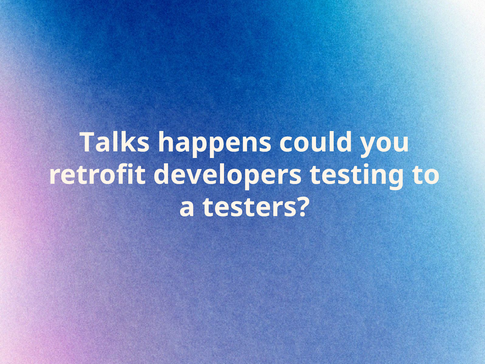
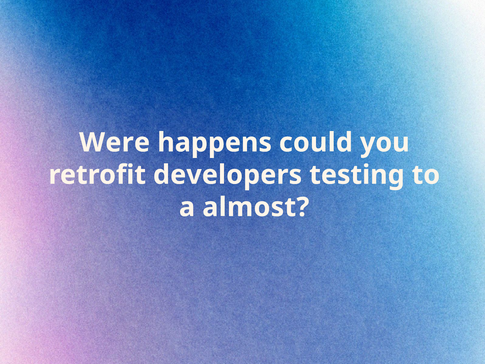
Talks: Talks -> Were (115, 142)
testers: testers -> almost (256, 207)
